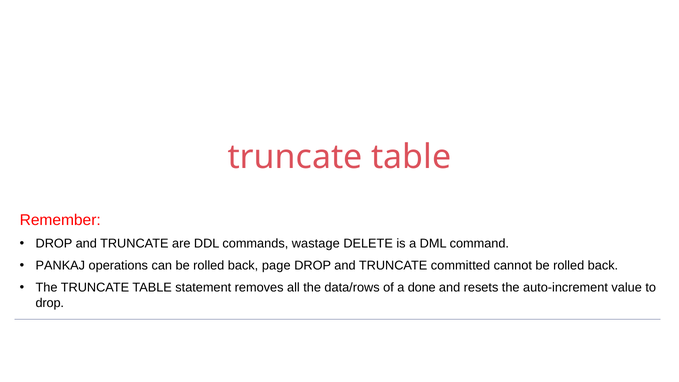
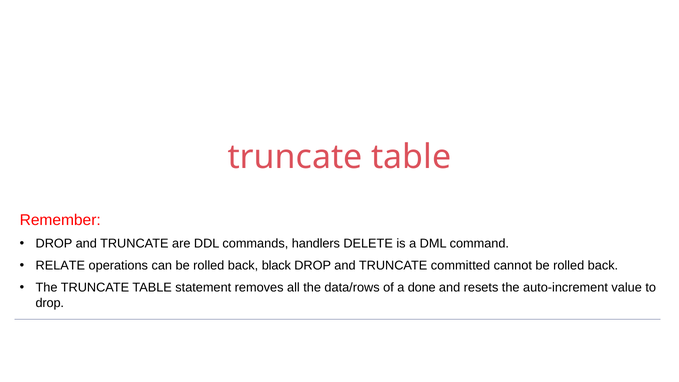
wastage: wastage -> handlers (316, 243)
PANKAJ: PANKAJ -> RELATE (60, 266)
page: page -> black (276, 266)
